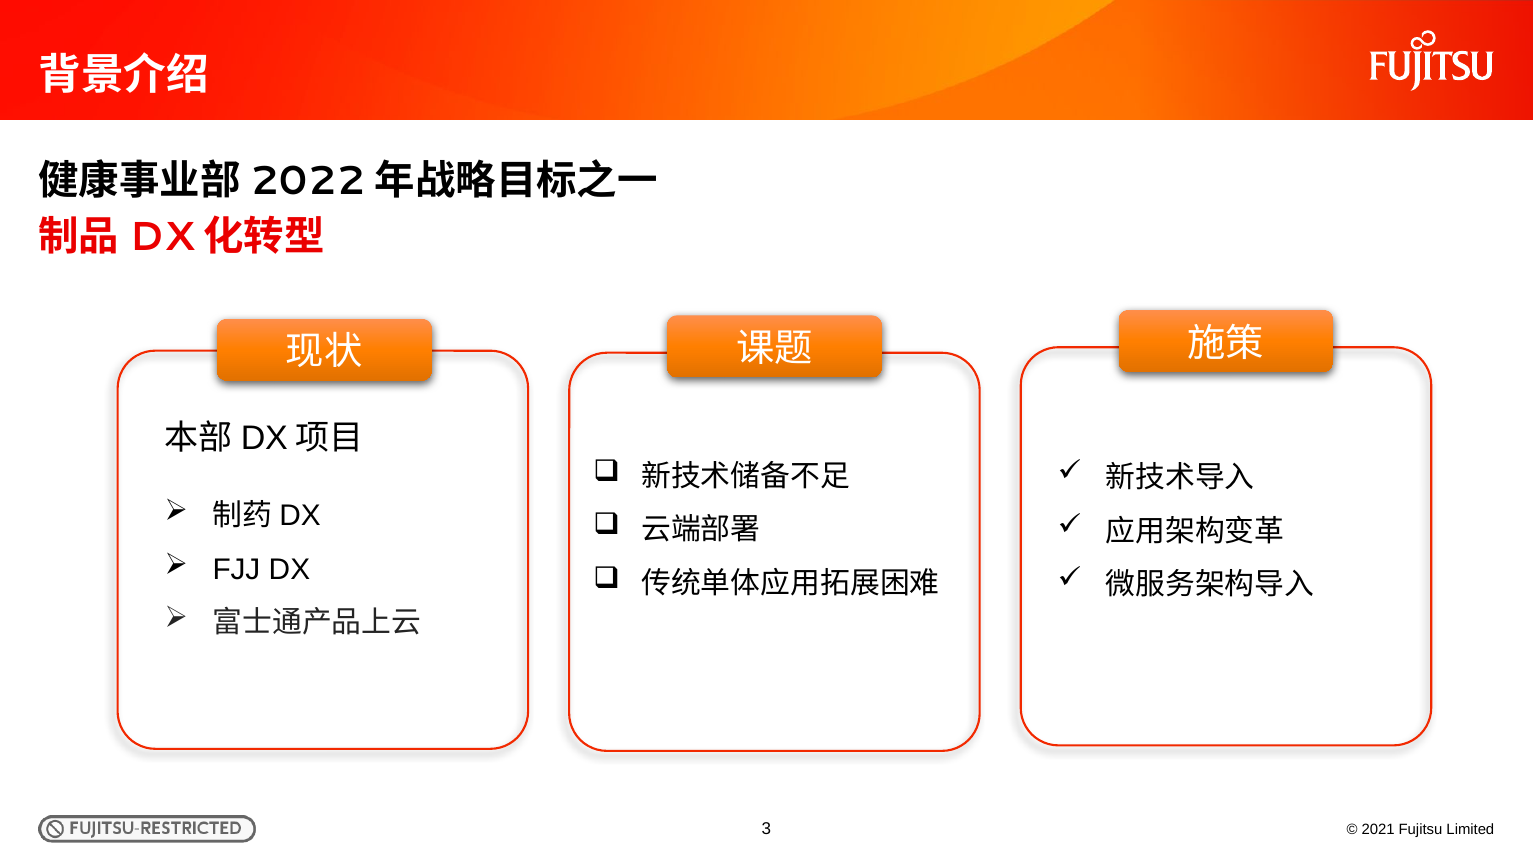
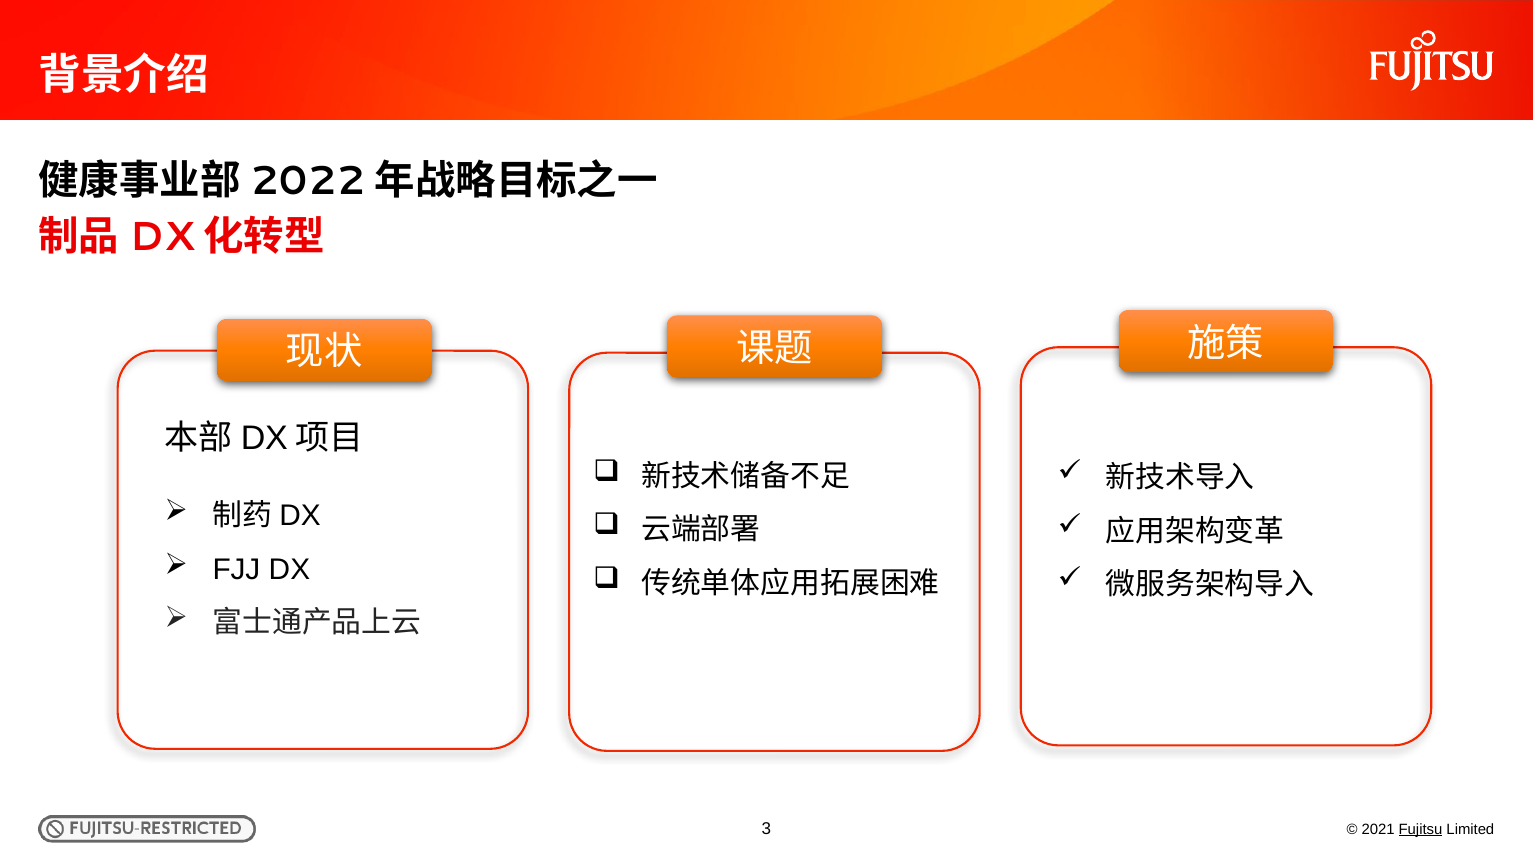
Fujitsu underline: none -> present (1421, 830)
